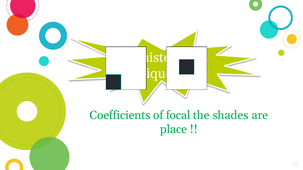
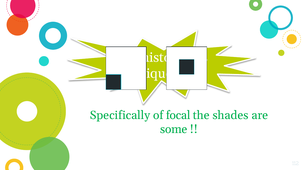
Coefficients: Coefficients -> Specifically (120, 115)
place: place -> some (174, 130)
